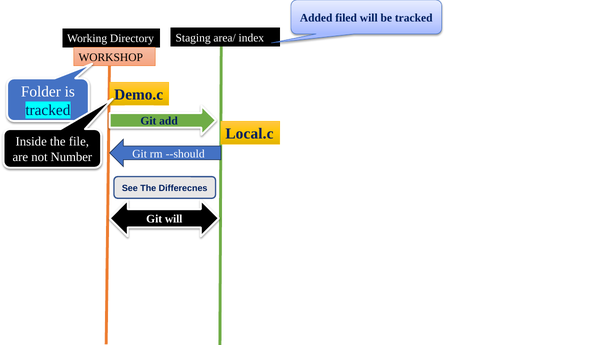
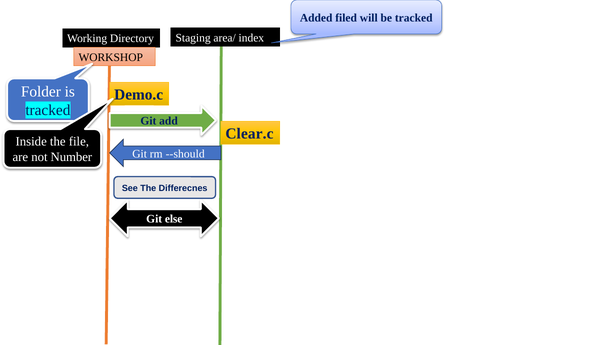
Local.c: Local.c -> Clear.c (249, 134)
Git will: will -> else (174, 219)
